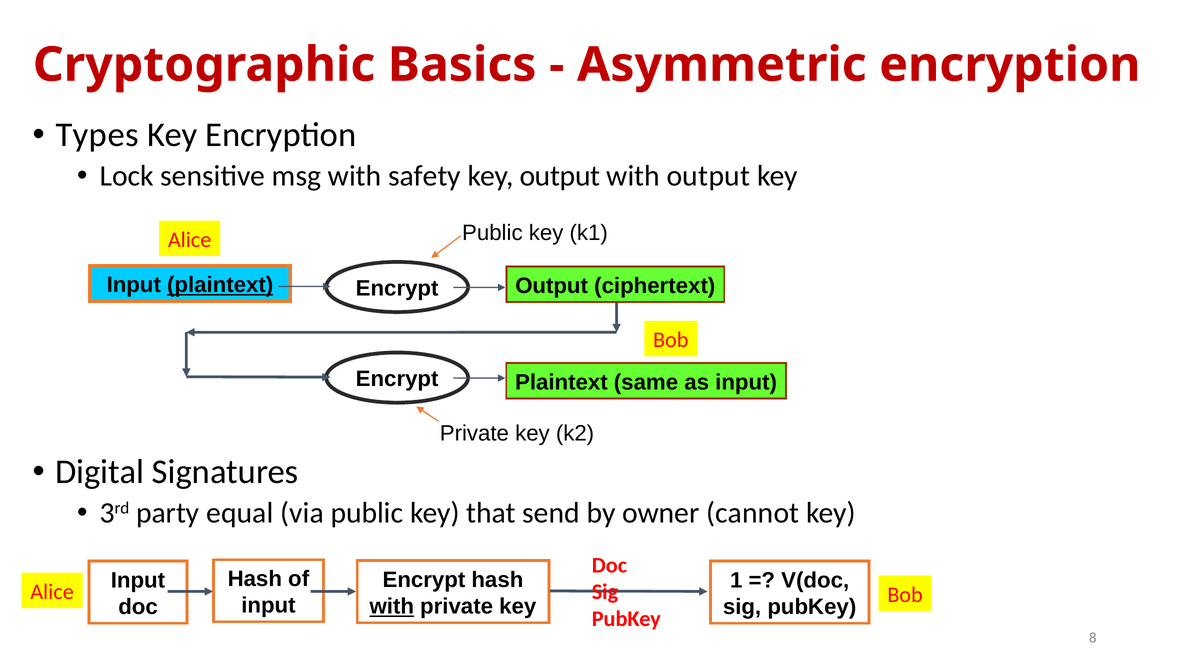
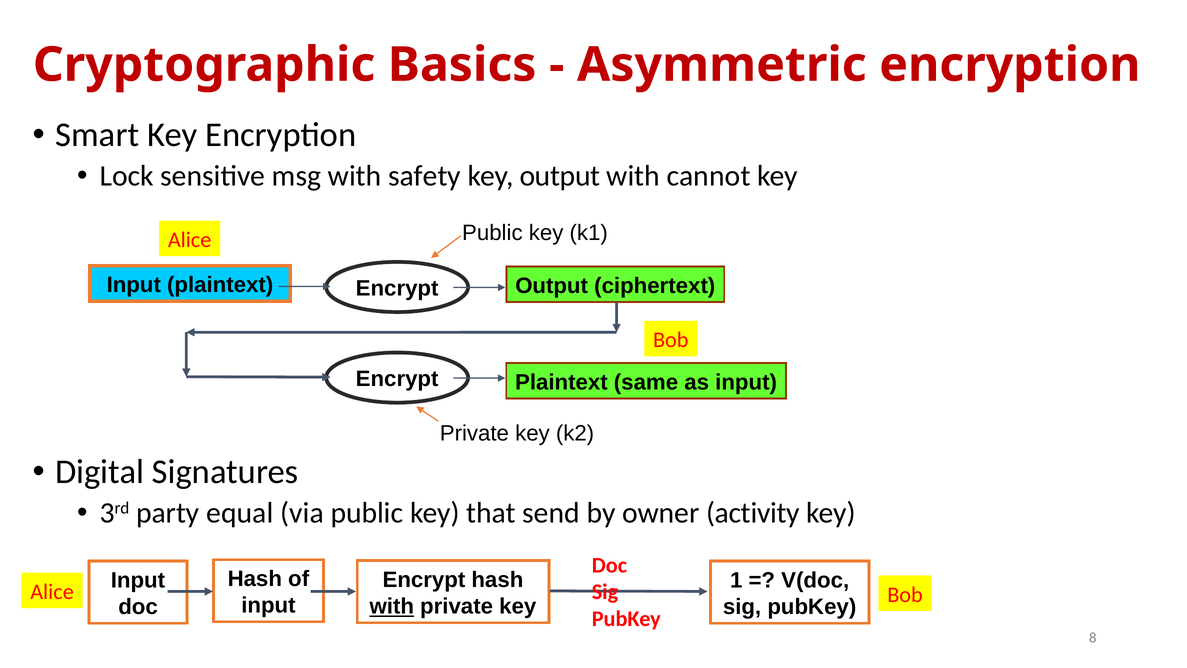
Types: Types -> Smart (97, 135)
with output: output -> cannot (708, 176)
plaintext underline: present -> none (220, 285)
cannot: cannot -> activity (753, 513)
